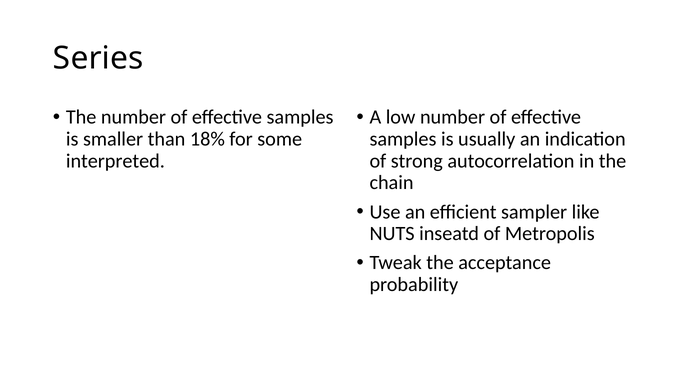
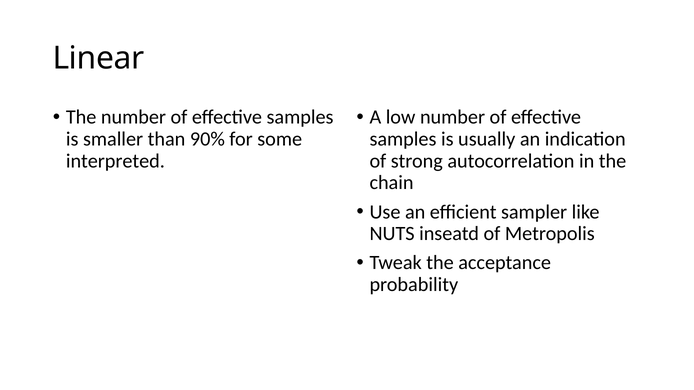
Series: Series -> Linear (99, 58)
18%: 18% -> 90% (207, 139)
